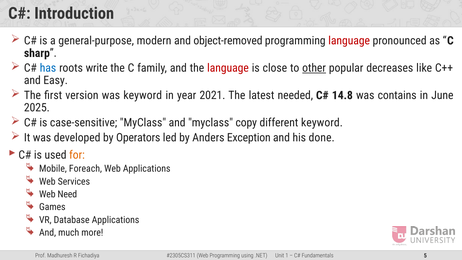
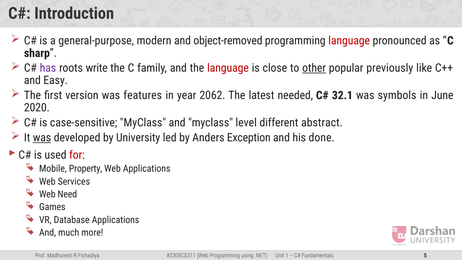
has colour: blue -> purple (48, 68)
decreases: decreases -> previously (390, 68)
was keyword: keyword -> features (143, 95)
2021: 2021 -> 2062 (212, 95)
14.8: 14.8 -> 32.1 (342, 95)
contains: contains -> symbols (397, 95)
2025: 2025 -> 2020 (37, 108)
copy: copy -> level (246, 123)
different keyword: keyword -> abstract (322, 123)
was underline: none -> present (42, 138)
Operators: Operators -> University (138, 138)
for colour: orange -> red (77, 155)
Foreach: Foreach -> Property (86, 169)
